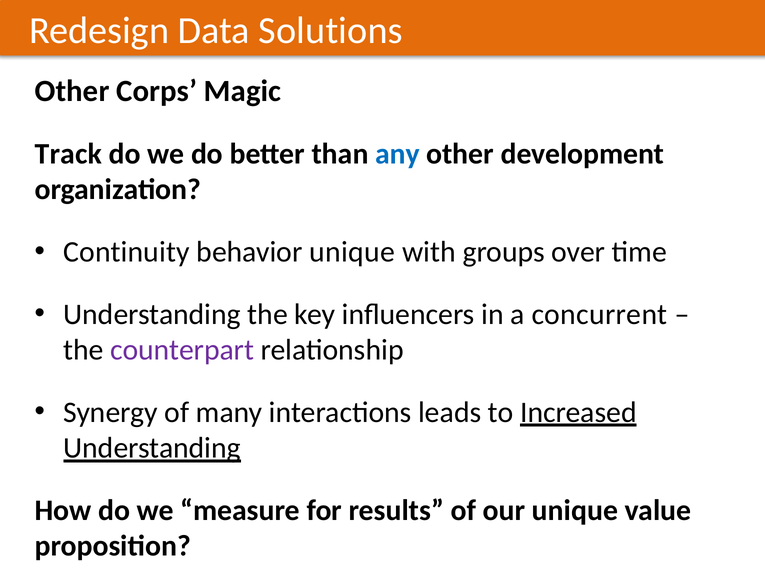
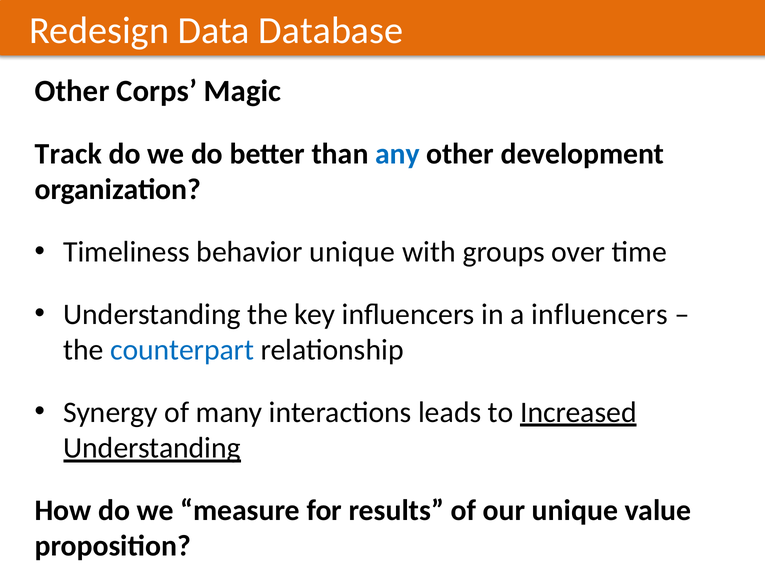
Solutions: Solutions -> Database (331, 30)
Continuity: Continuity -> Timeliness (127, 252)
a concurrent: concurrent -> influencers (600, 314)
counterpart colour: purple -> blue (182, 350)
